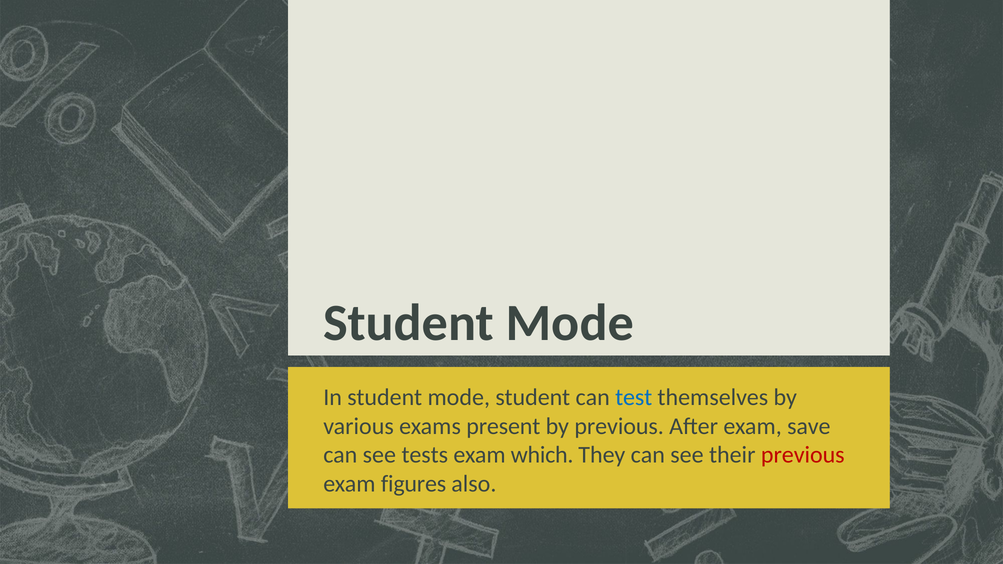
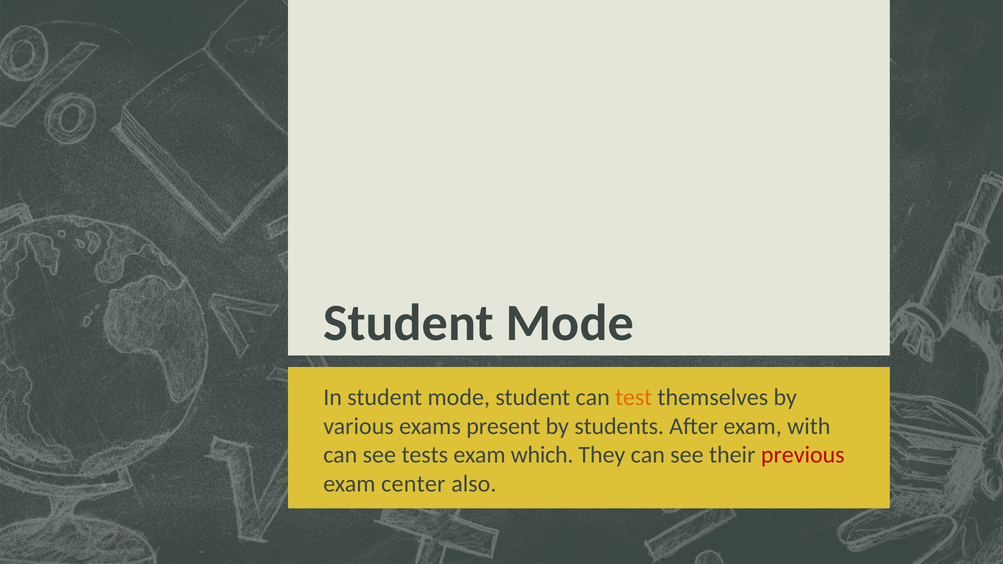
test colour: blue -> orange (634, 397)
by previous: previous -> students (619, 426)
save: save -> with (809, 426)
figures: figures -> center (413, 484)
